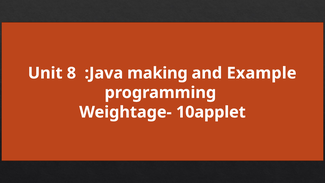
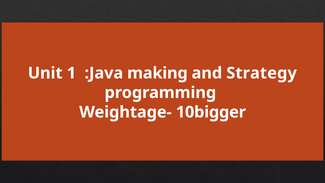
8: 8 -> 1 (71, 73)
Example: Example -> Strategy (262, 73)
10applet: 10applet -> 10bigger (211, 112)
